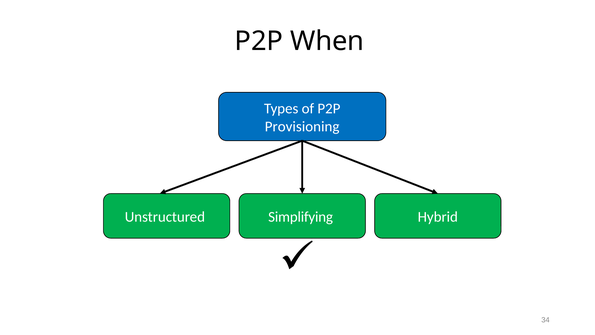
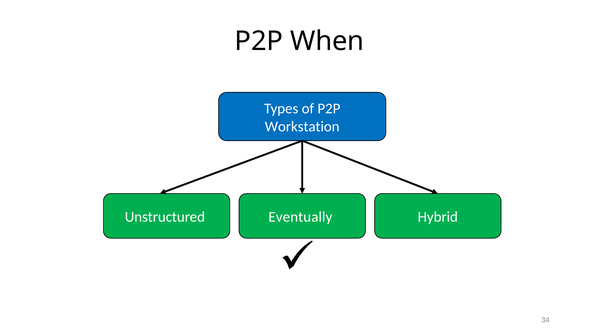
Provisioning: Provisioning -> Workstation (302, 126)
Simplifying: Simplifying -> Eventually (300, 217)
